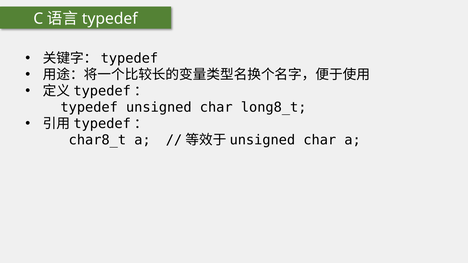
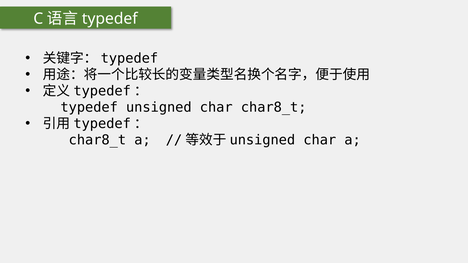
char long8_t: long8_t -> char8_t (274, 107)
